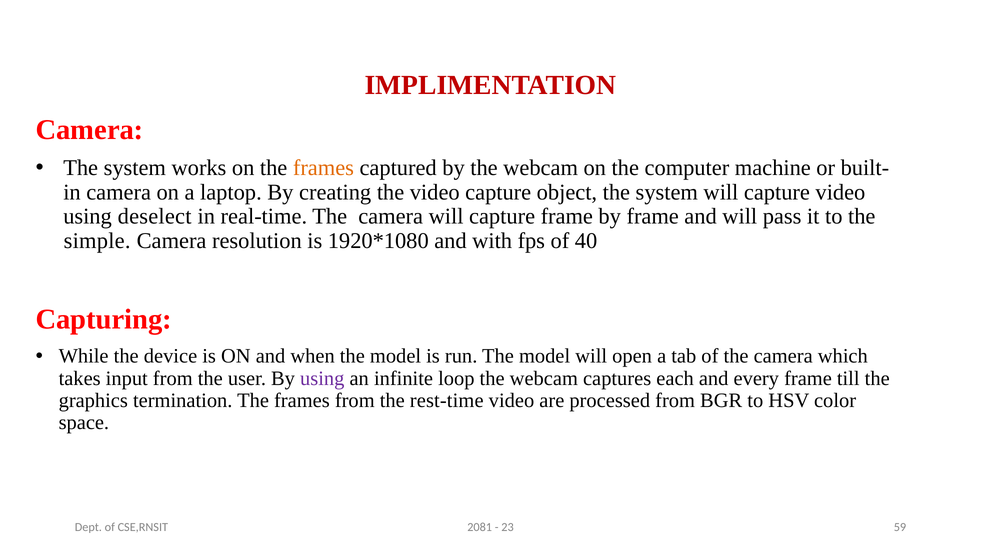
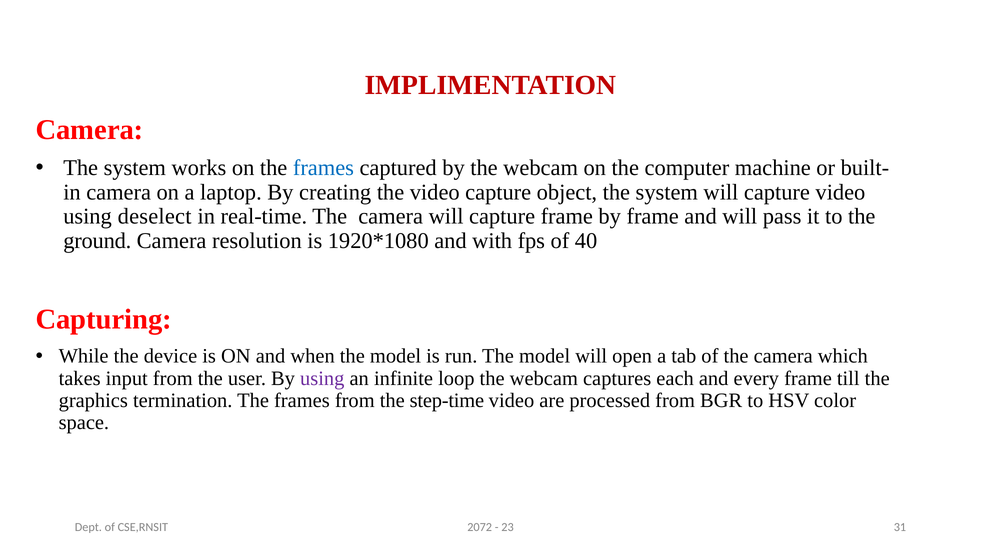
frames colour: orange -> blue (323, 168)
simple: simple -> ground (97, 241)
rest-time: rest-time -> step-time (447, 400)
2081: 2081 -> 2072 (480, 527)
59: 59 -> 31 (900, 527)
